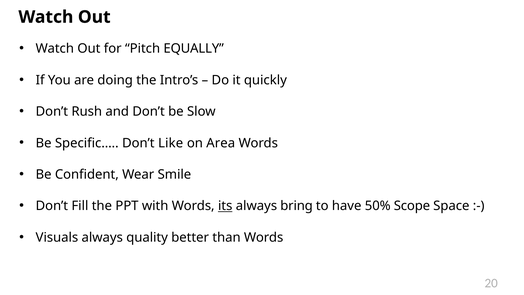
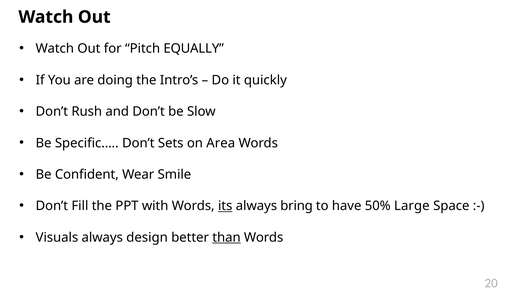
Like: Like -> Sets (171, 143)
Scope: Scope -> Large (412, 206)
quality: quality -> design (147, 237)
than underline: none -> present (227, 237)
